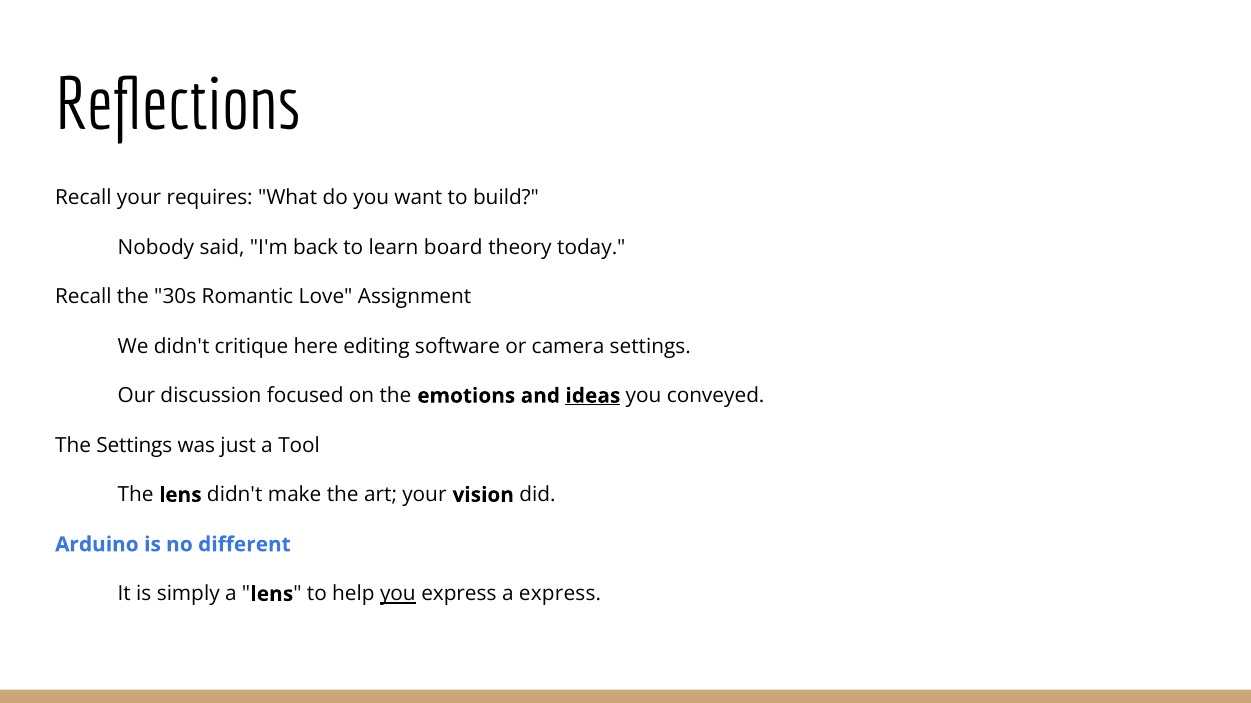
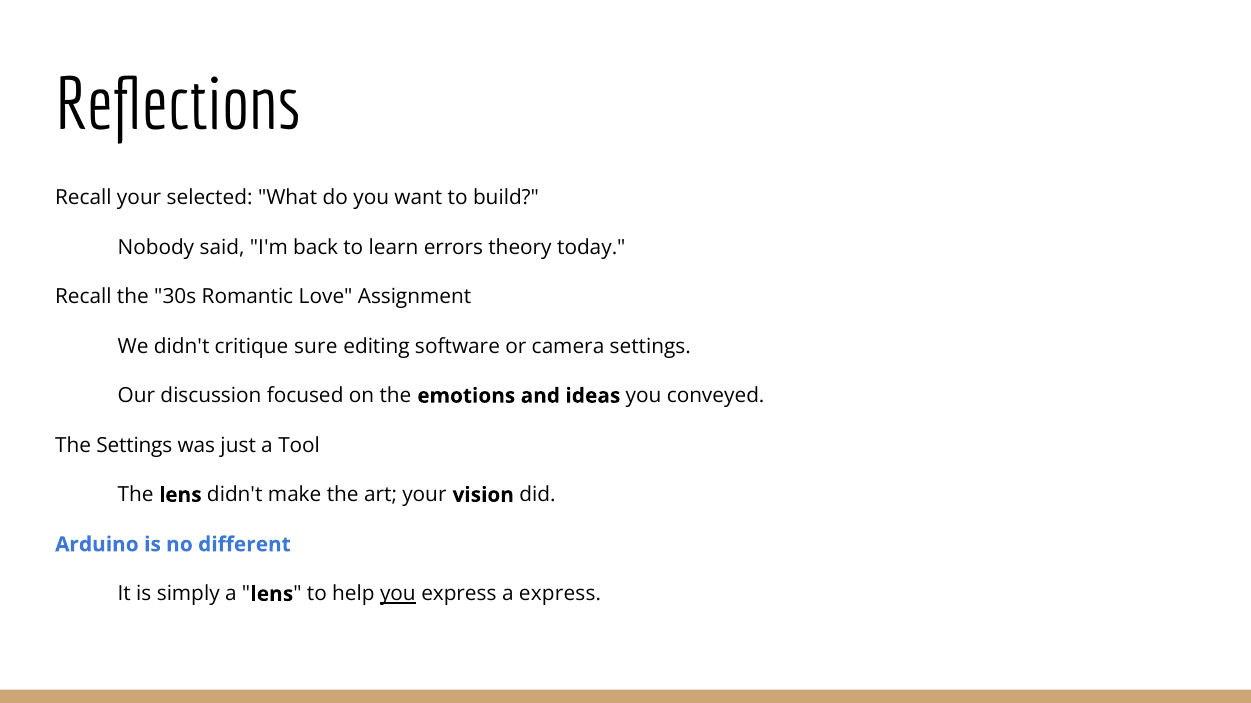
requires: requires -> selected (210, 198)
board: board -> errors (453, 247)
here: here -> sure (316, 347)
ideas underline: present -> none (593, 396)
